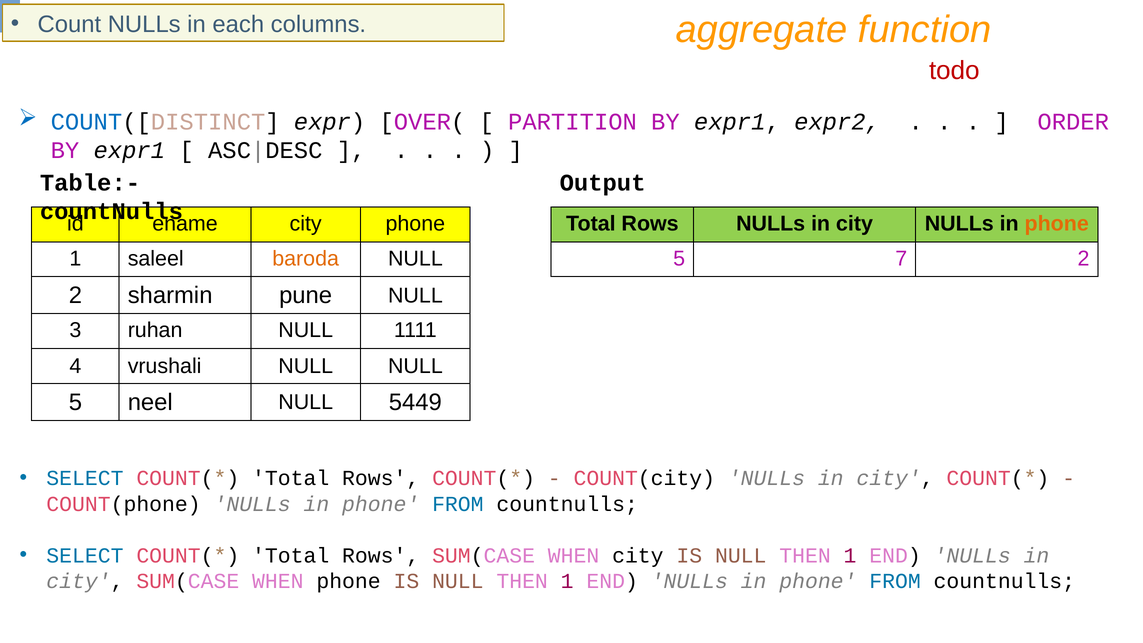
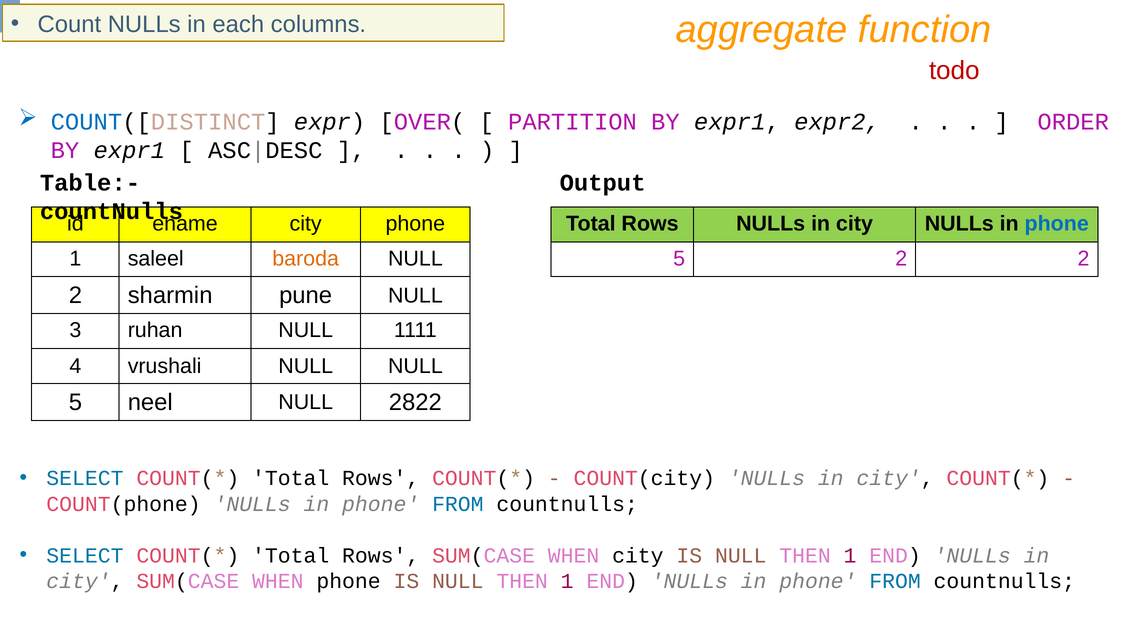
phone colour: orange -> blue (1057, 224)
5 7: 7 -> 2 (901, 258)
5449: 5449 -> 2822 (415, 402)
